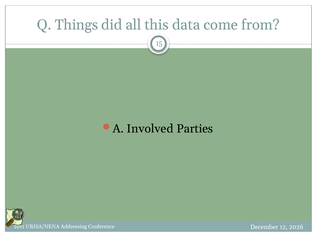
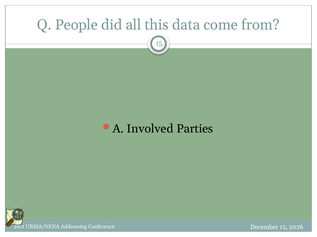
Things: Things -> People (76, 25)
